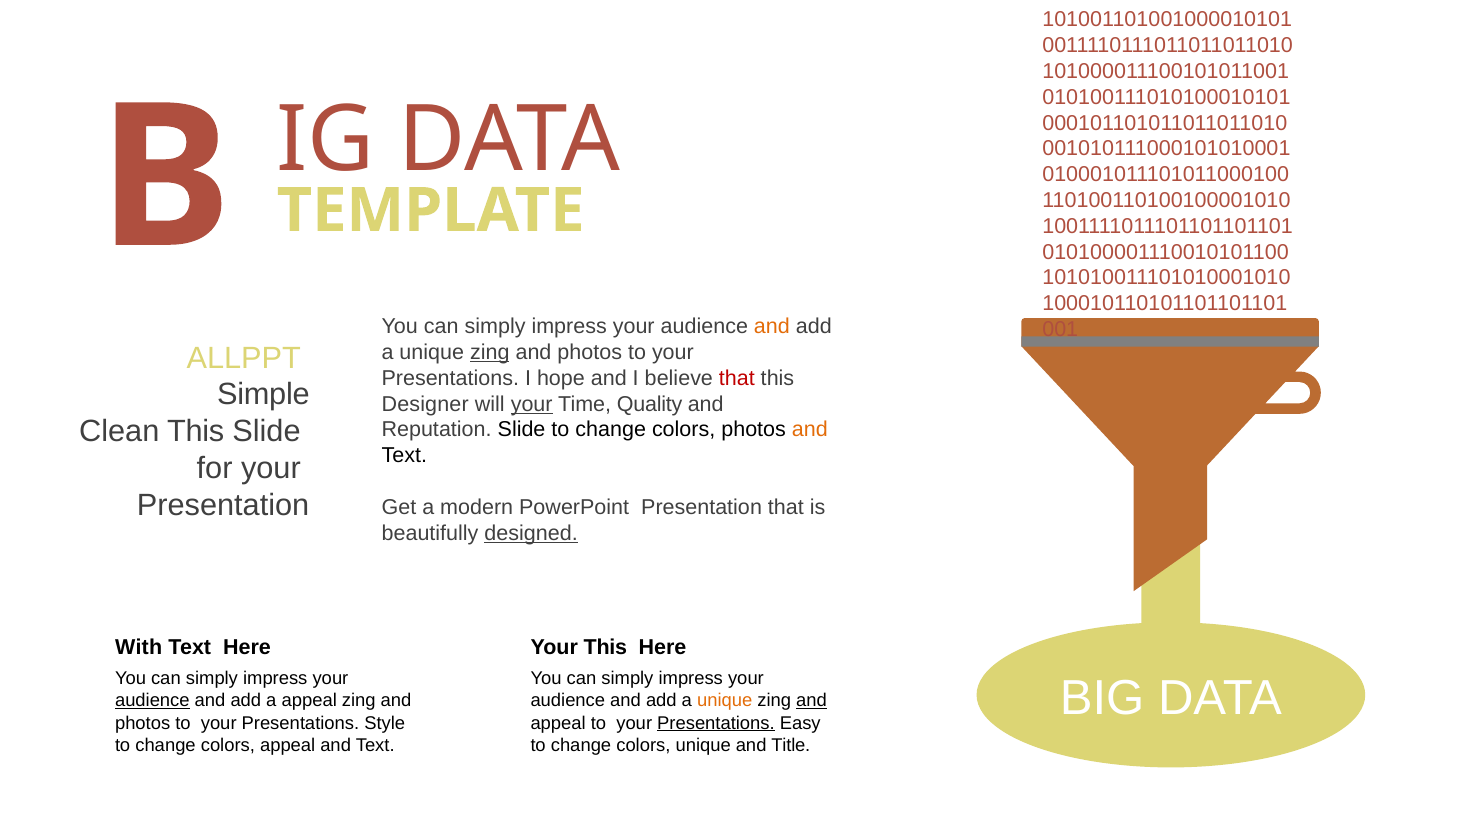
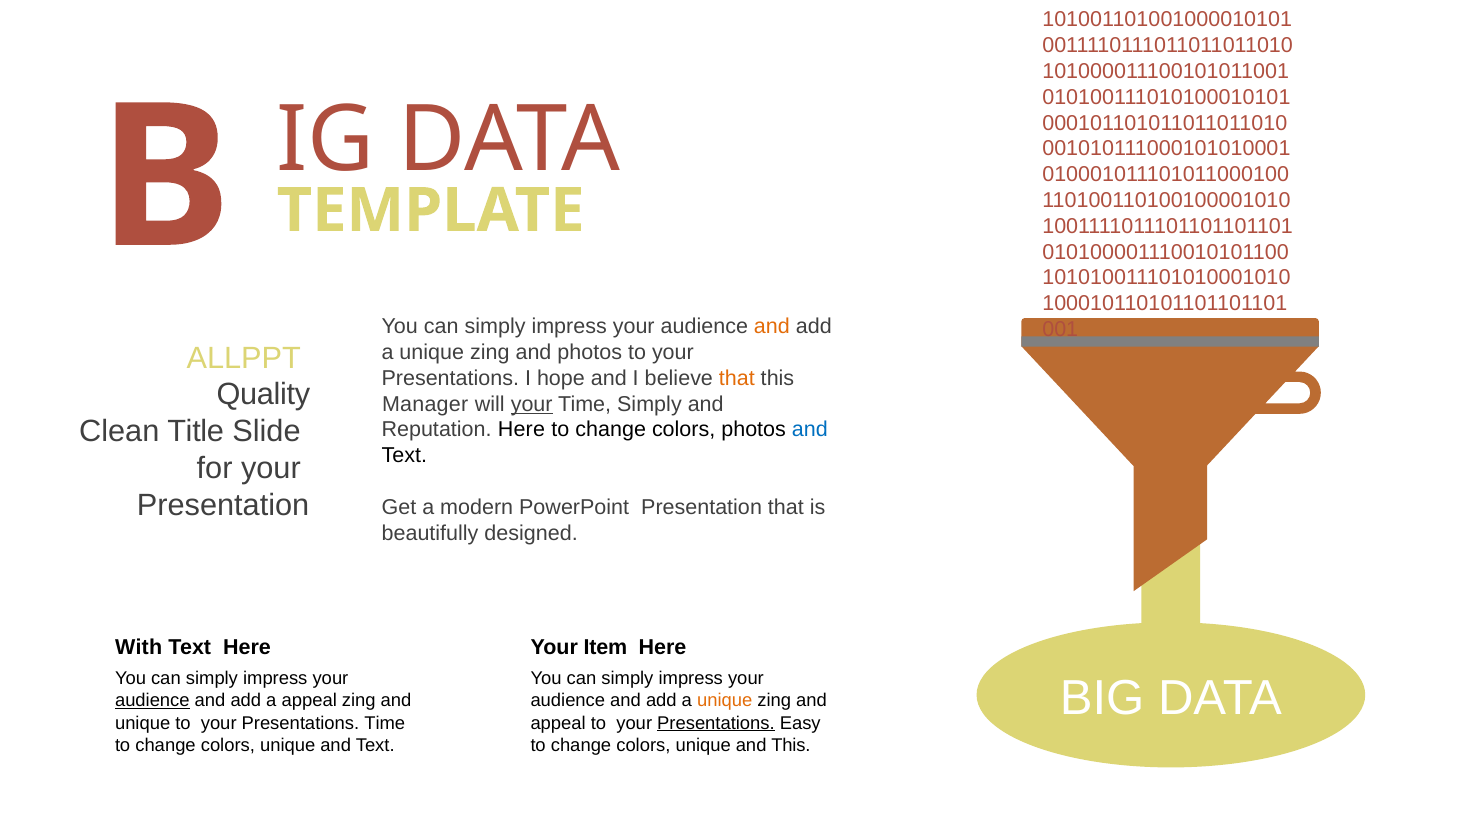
zing underline: present -> none (490, 352)
that colour: red -> orange (737, 378)
Simple: Simple -> Quality (263, 395)
Designer: Designer -> Manager (425, 404)
Time Quality: Quality -> Simply (649, 404)
Clean This: This -> Title (196, 432)
Reputation Slide: Slide -> Here (521, 430)
and colour: orange -> blue (810, 430)
designed underline: present -> none (531, 533)
Your This: This -> Item (605, 647)
and underline: present -> none (812, 701)
photos: photos -> unique (143, 723)
Presentations Style: Style -> Time (385, 723)
appeal: appeal -> unique (288, 745)
and Title: Title -> This (791, 745)
